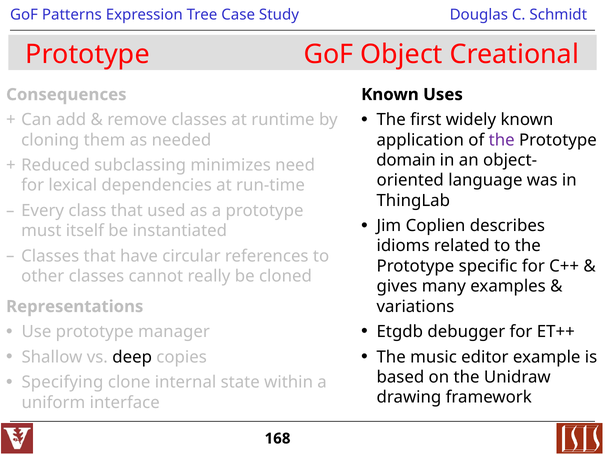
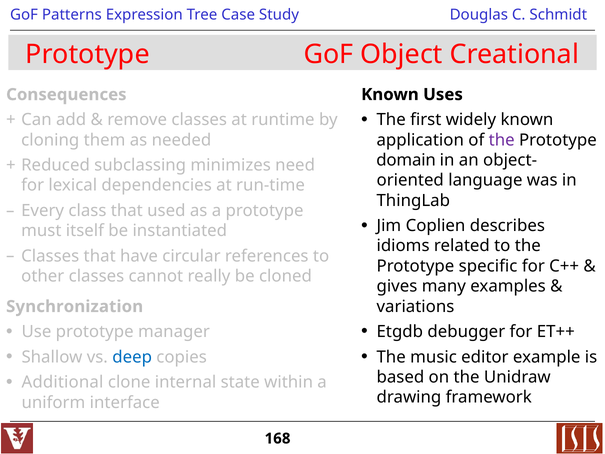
Representations: Representations -> Synchronization (75, 306)
deep colour: black -> blue (132, 357)
Specifying: Specifying -> Additional (62, 382)
